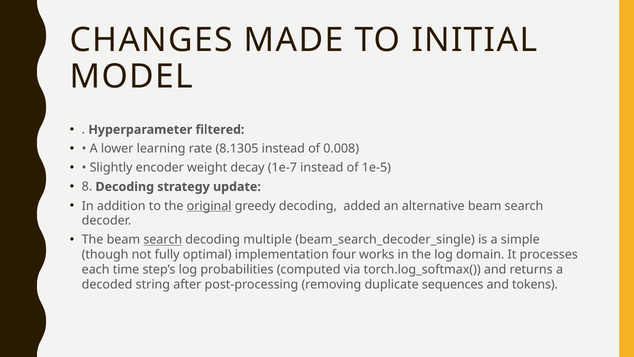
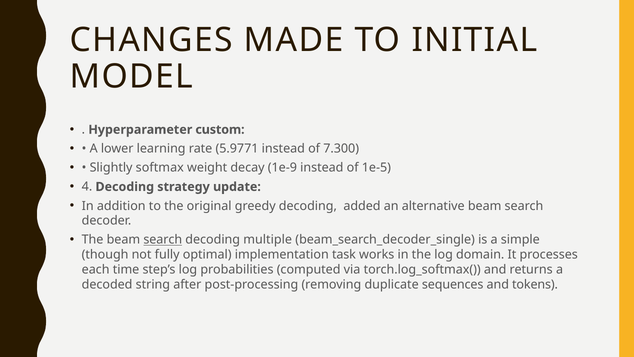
filtered: filtered -> custom (220, 129)
8.1305: 8.1305 -> 5.9771 (237, 149)
0.008: 0.008 -> 7.300 (341, 149)
encoder: encoder -> softmax (160, 168)
1e-7: 1e-7 -> 1e-9 (282, 168)
8: 8 -> 4 (87, 187)
original underline: present -> none (209, 206)
four: four -> task (344, 254)
